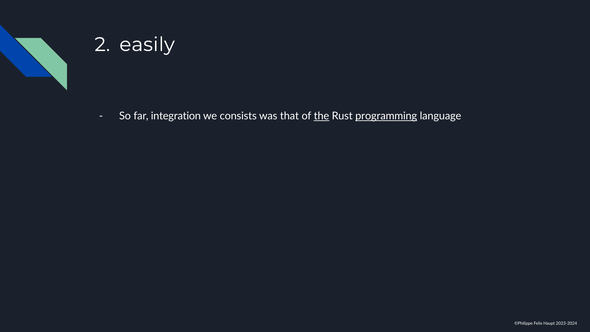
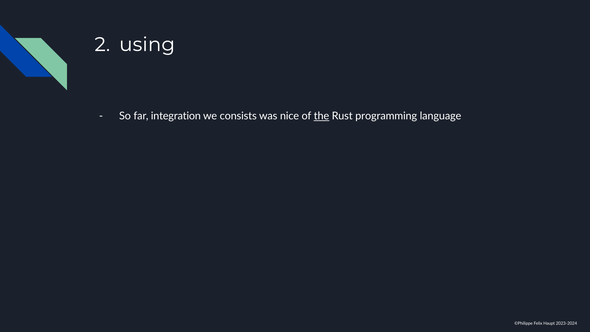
easily: easily -> using (147, 44)
that: that -> nice (290, 116)
programming underline: present -> none (386, 116)
